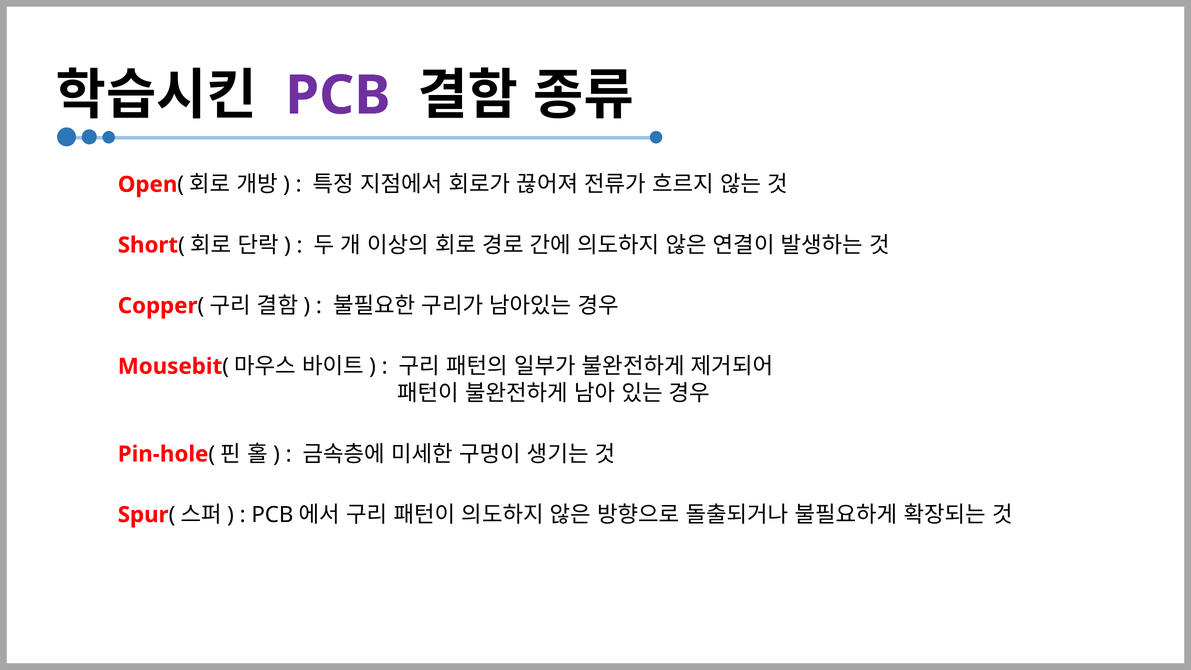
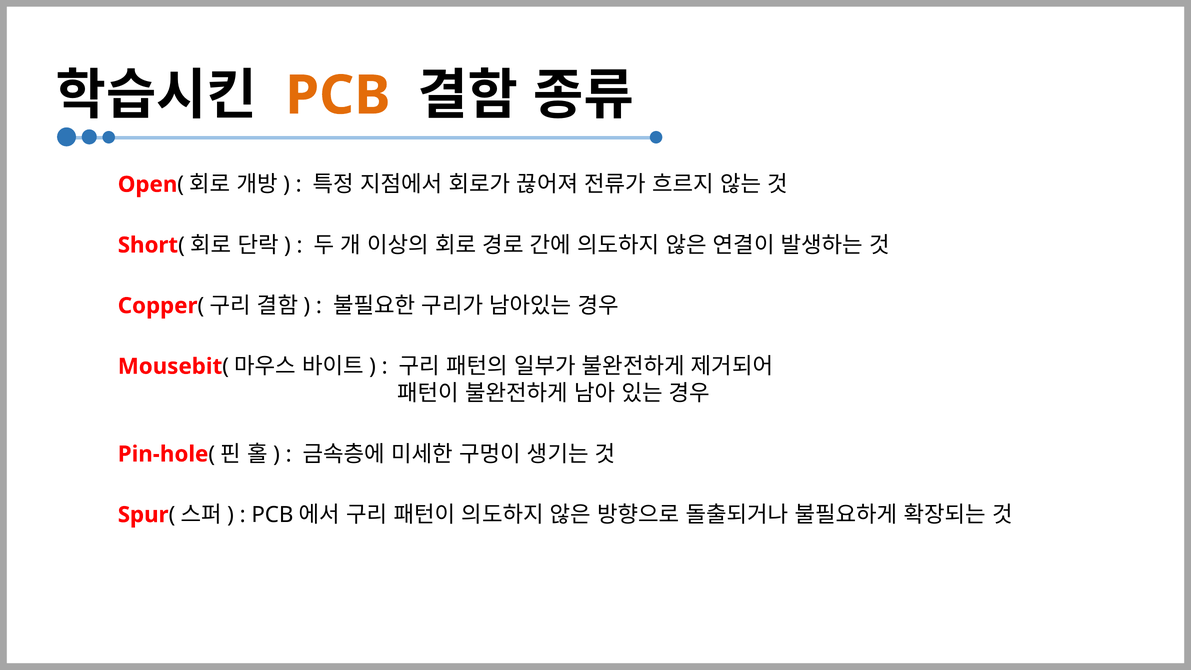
PCB colour: purple -> orange (338, 96)
